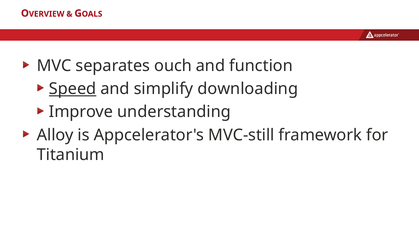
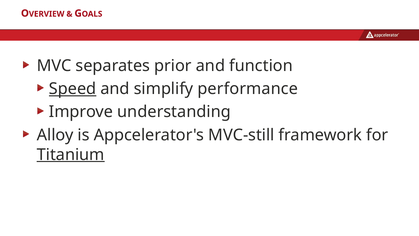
ouch: ouch -> prior (173, 66)
downloading: downloading -> performance (248, 89)
Titanium underline: none -> present (71, 154)
